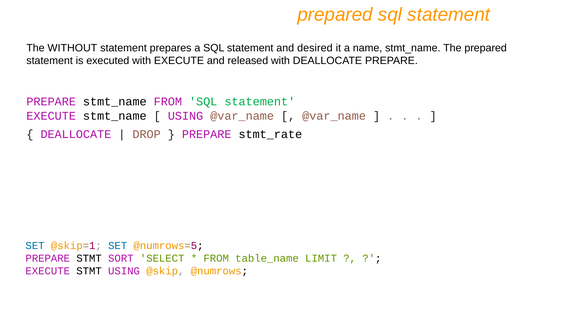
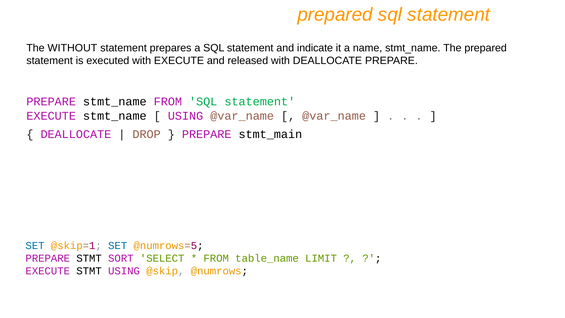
desired: desired -> indicate (315, 48)
stmt_rate: stmt_rate -> stmt_main (270, 134)
